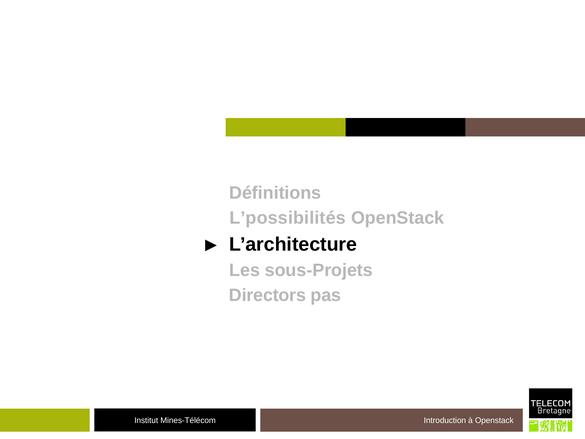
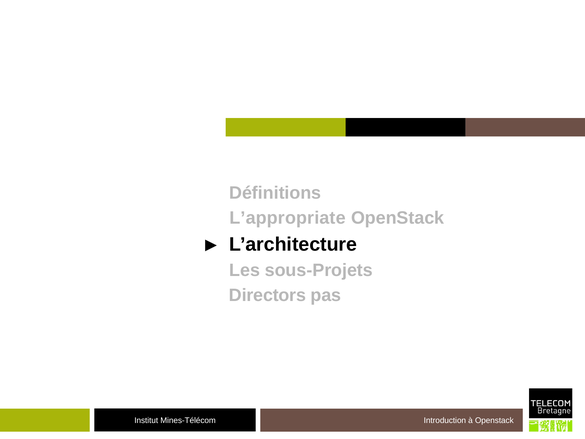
L’possibilités: L’possibilités -> L’appropriate (288, 218)
